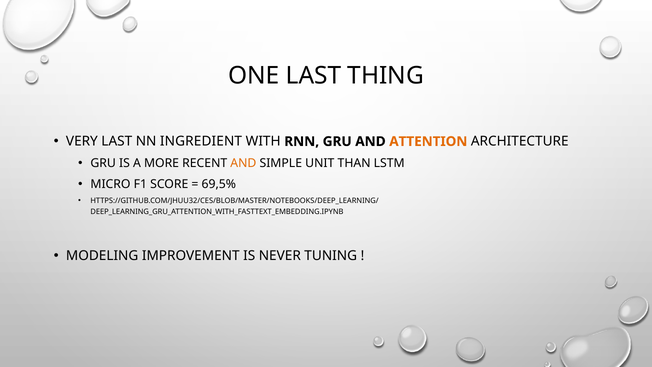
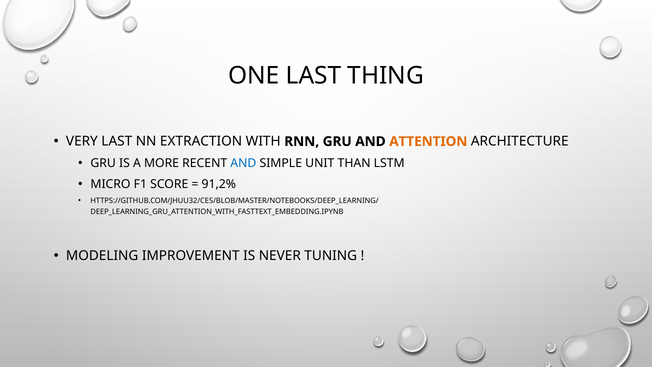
INGREDIENT: INGREDIENT -> EXTRACTION (201, 141)
AND colour: orange -> blue (243, 163)
69,5%: 69,5% -> 91,2% (219, 184)
